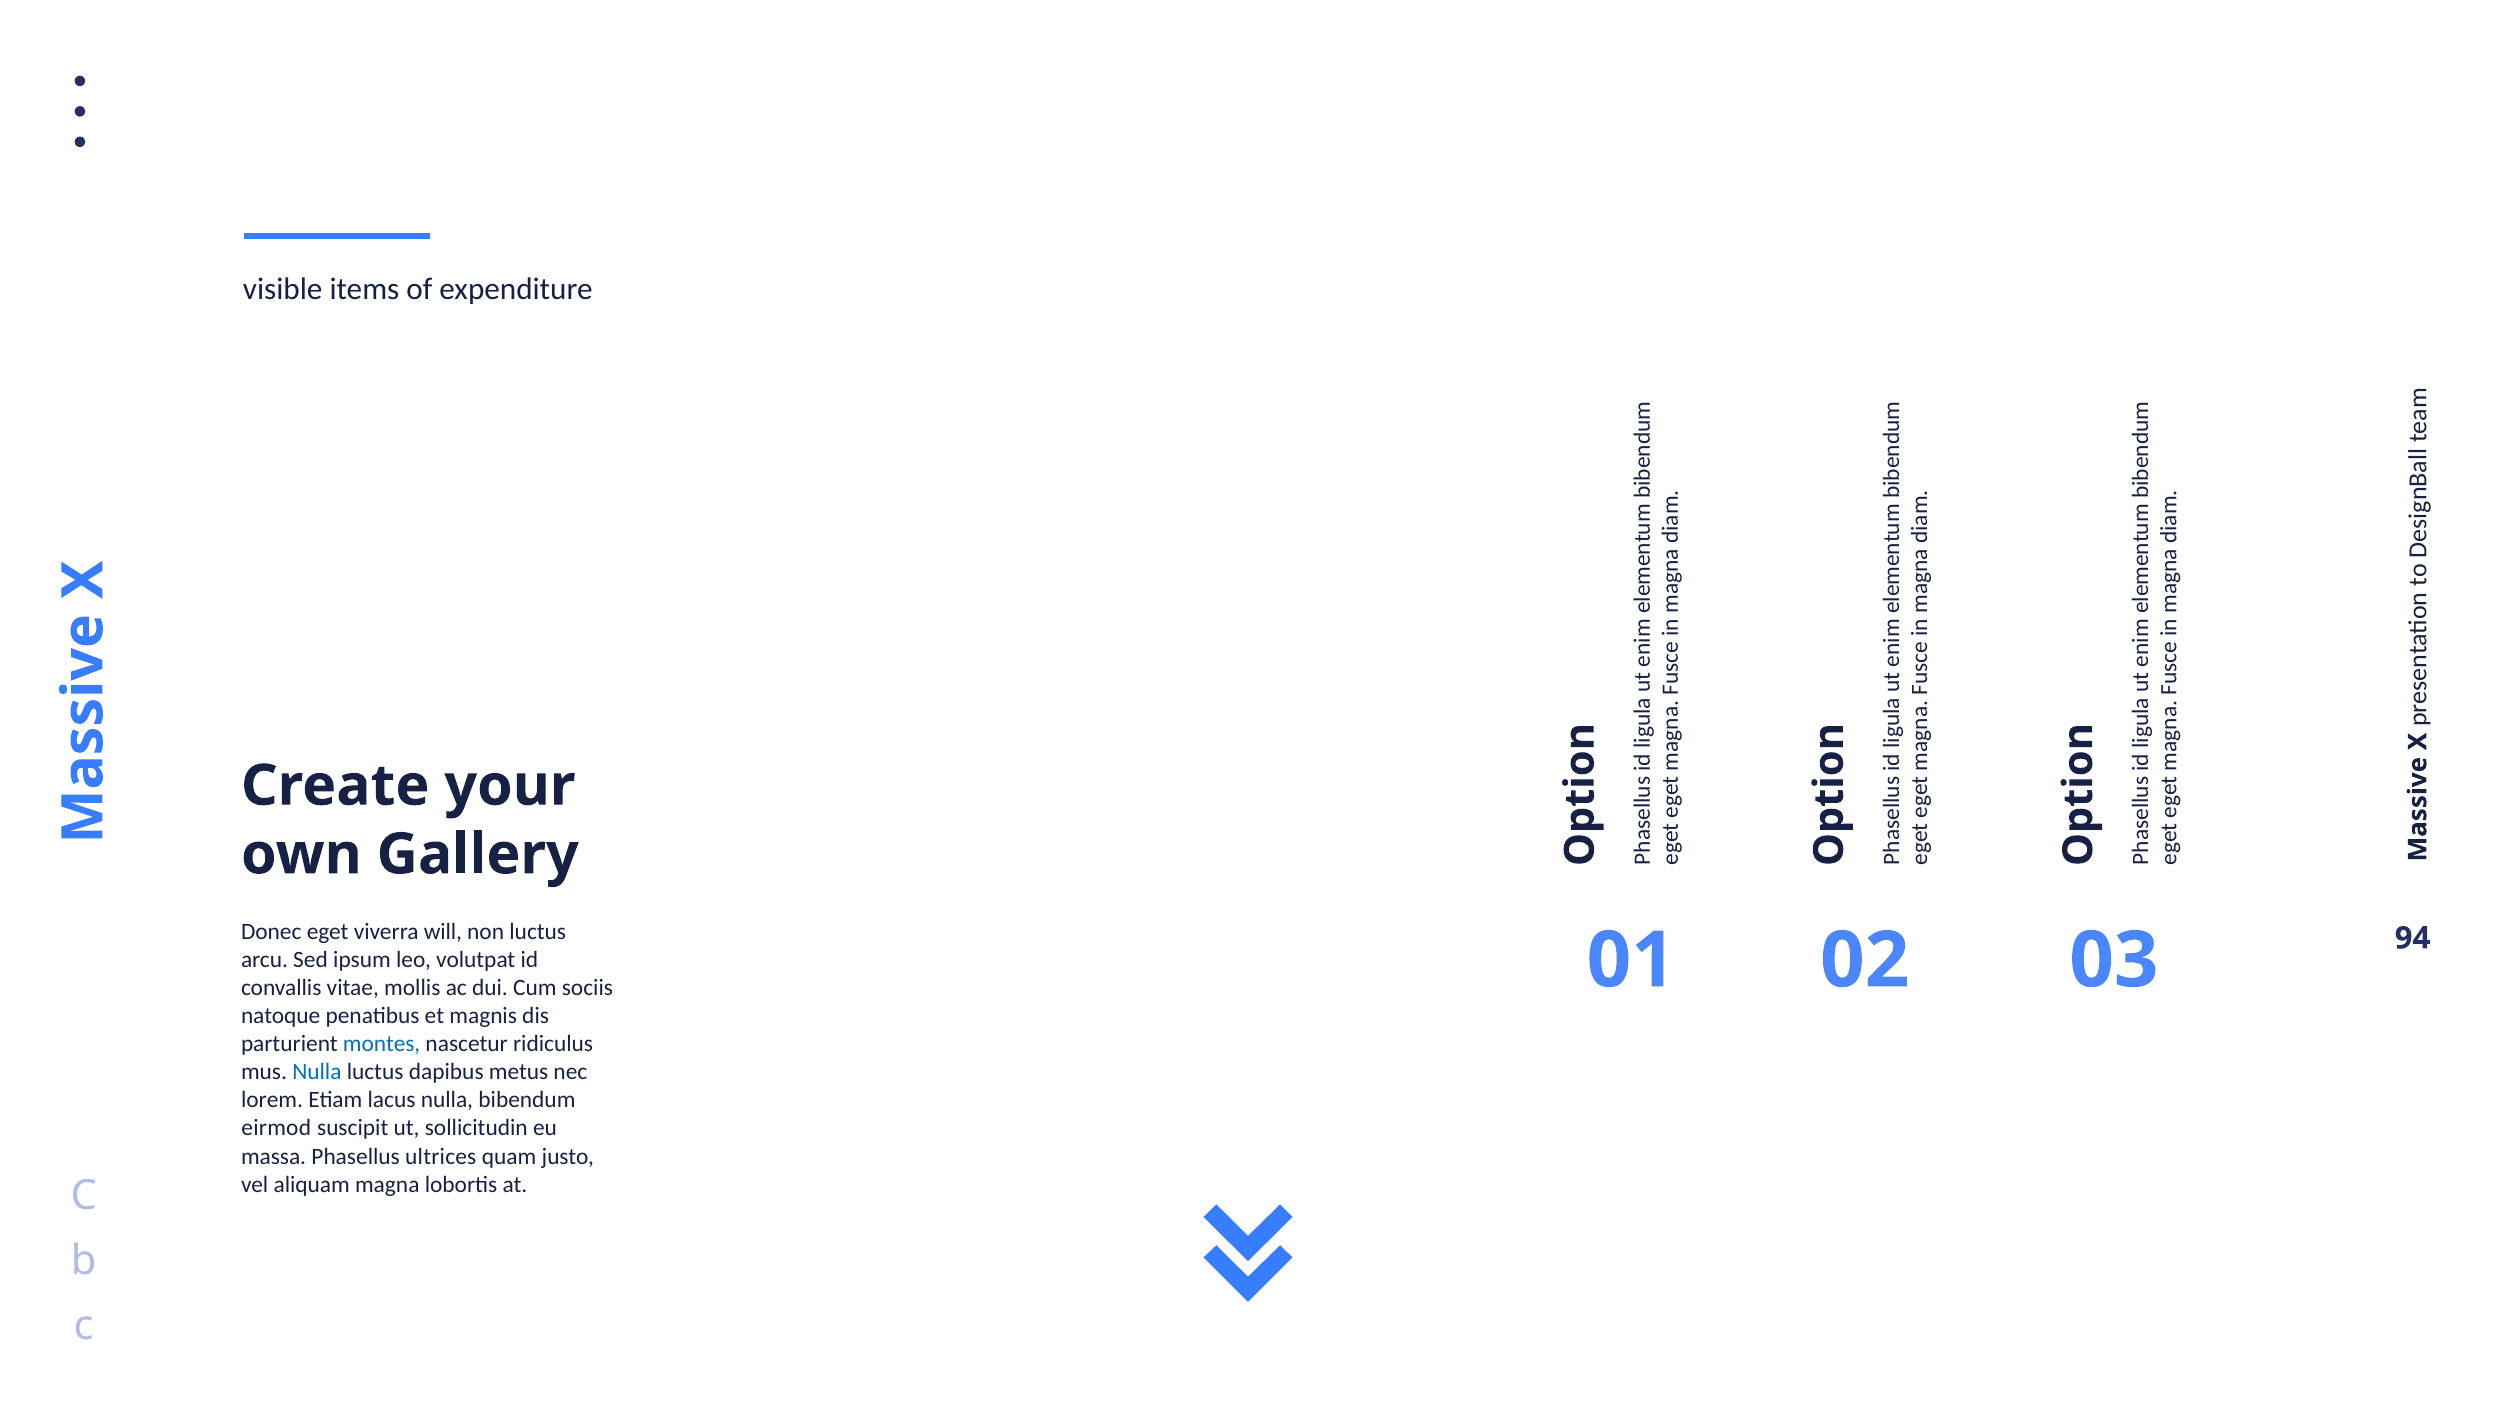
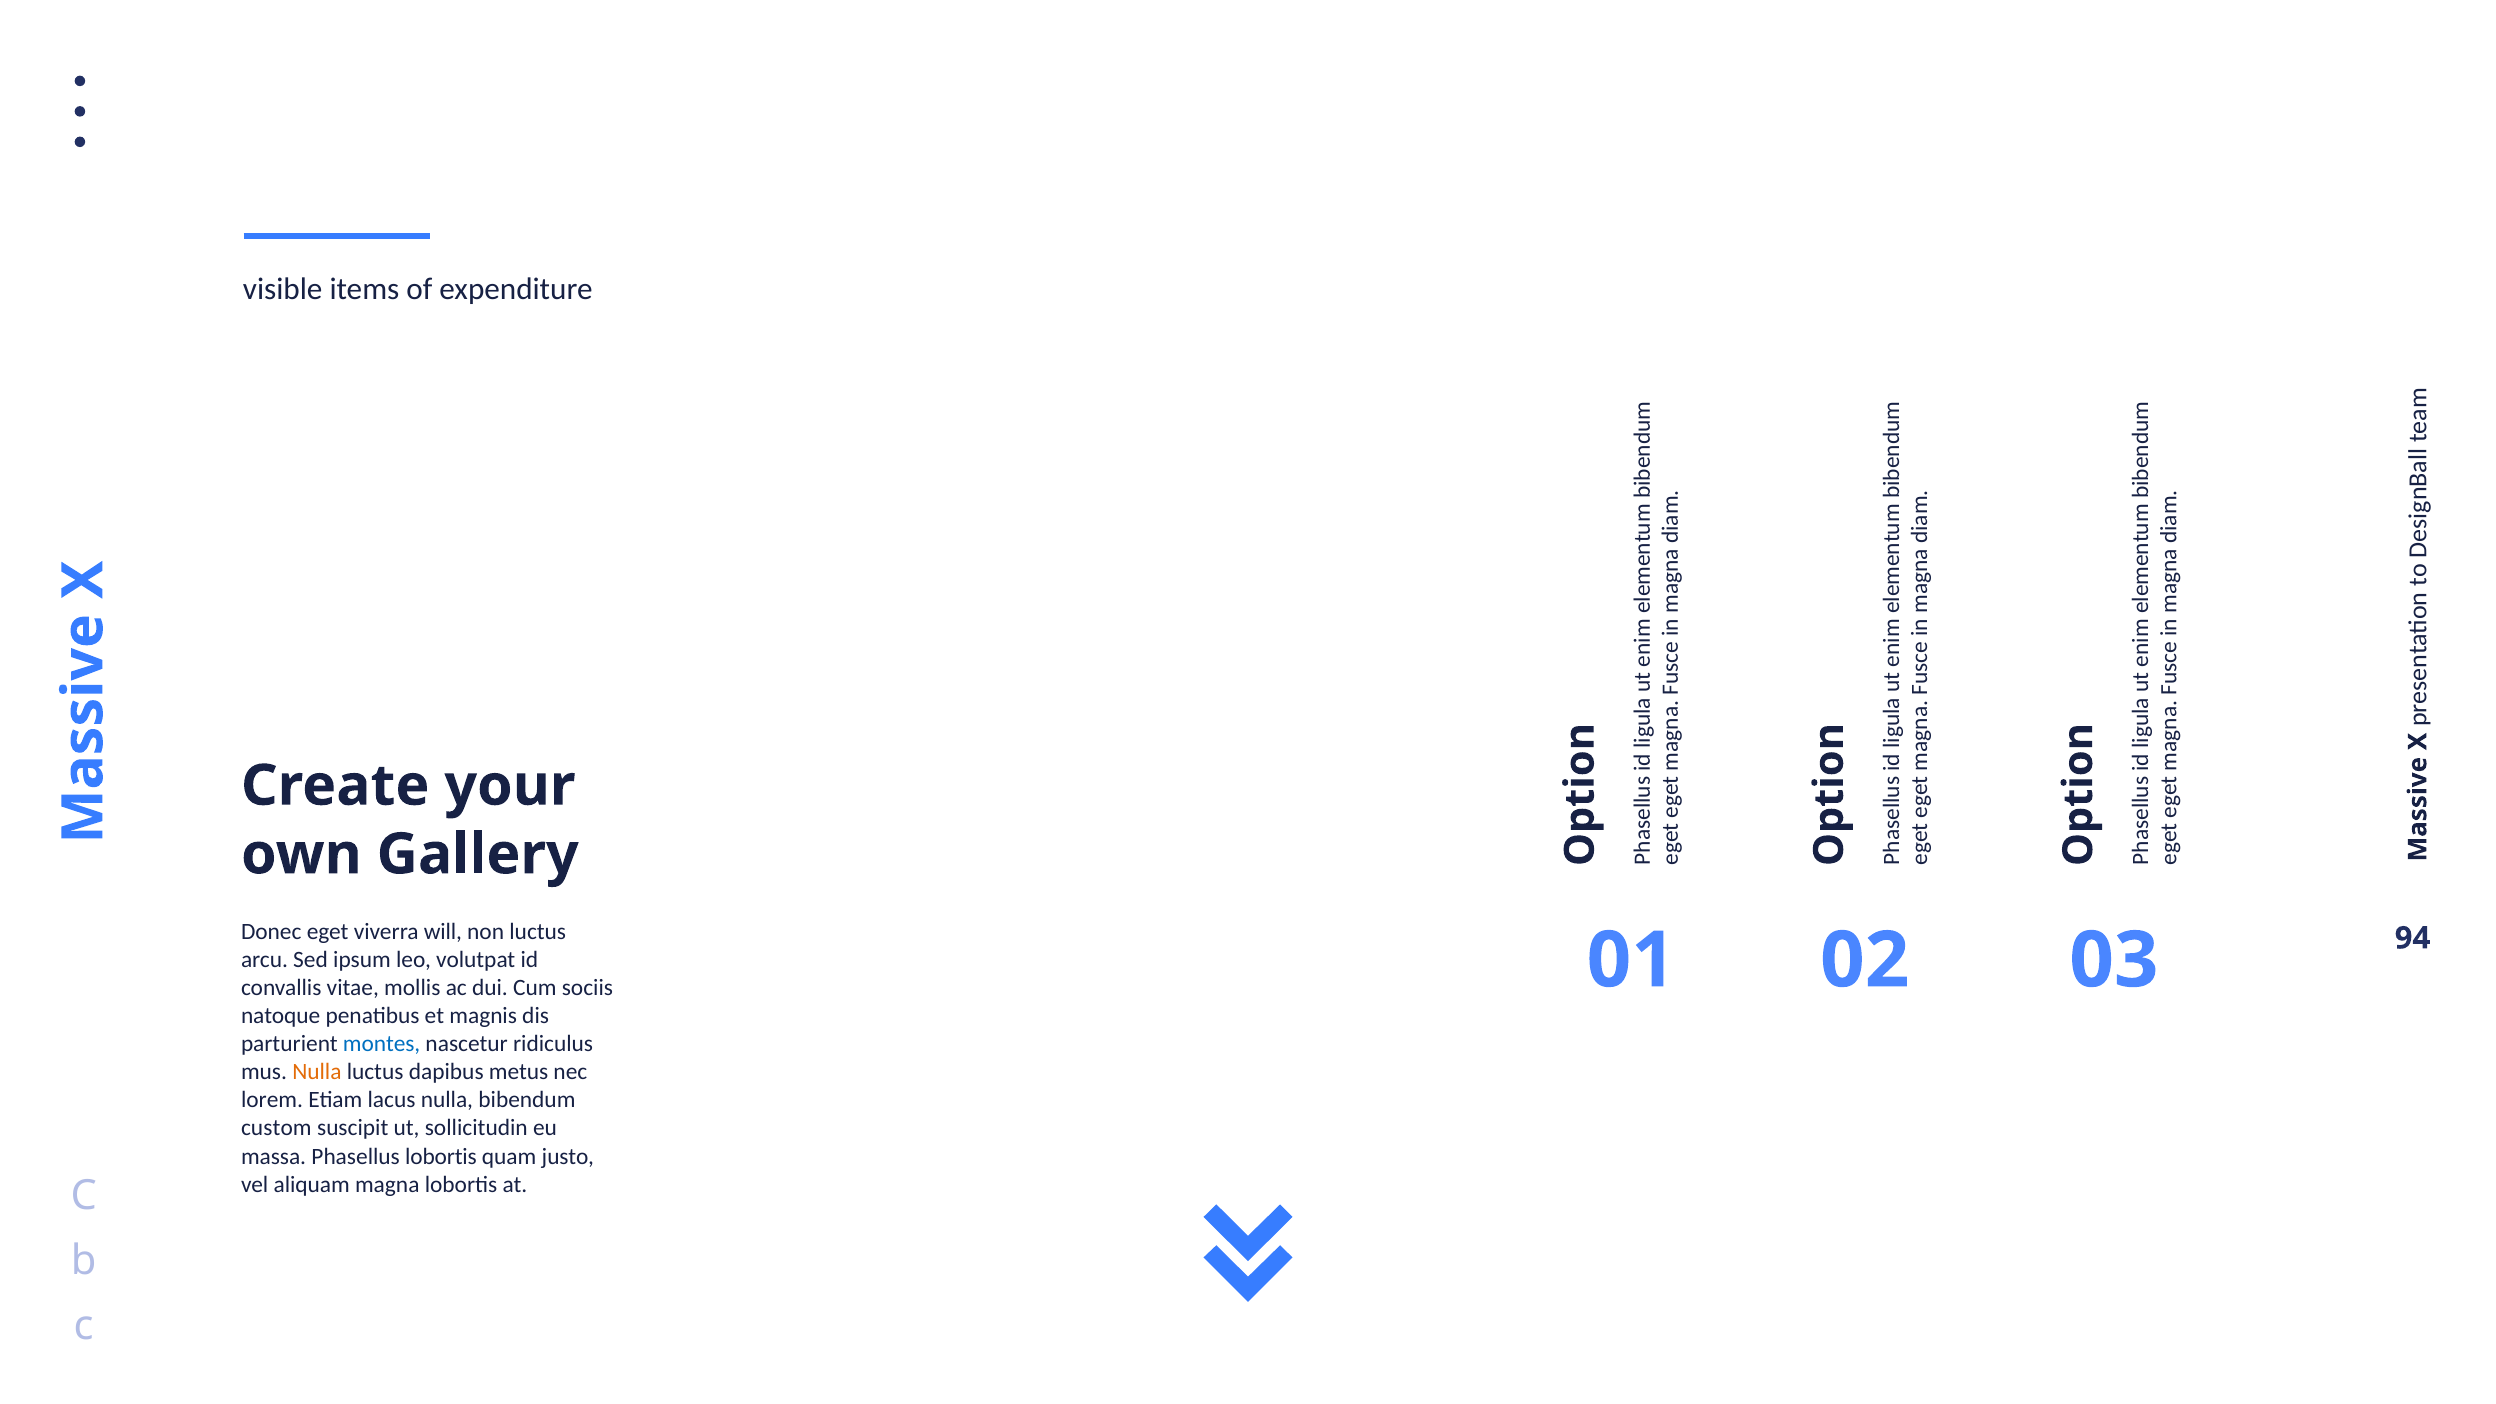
Nulla colour: blue -> orange (317, 1072)
eirmod: eirmod -> custom (276, 1128)
Phasellus ultrices: ultrices -> lobortis (441, 1156)
